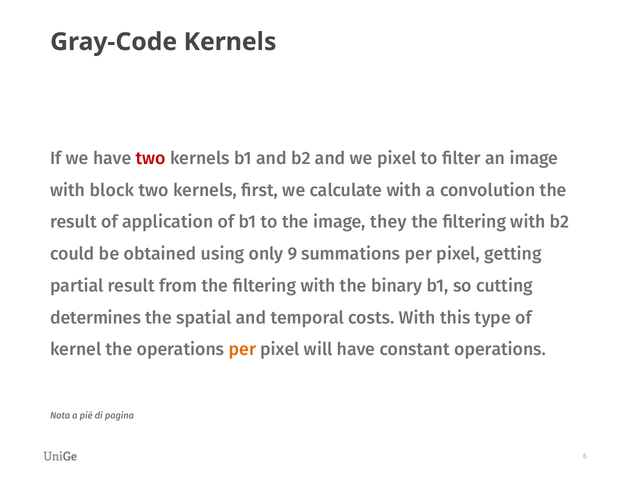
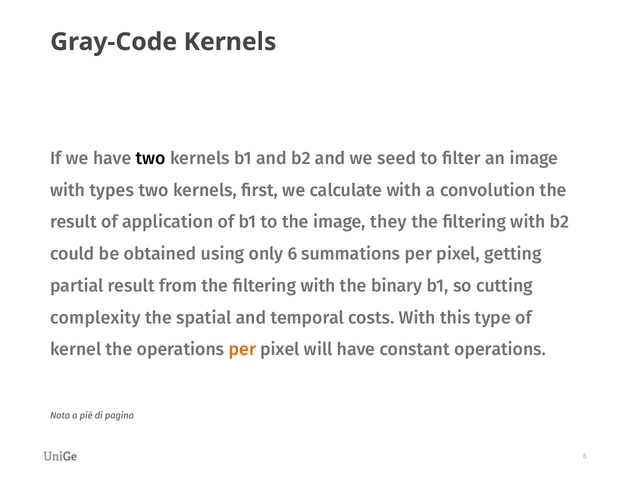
two colour: red -> black (151, 158)
we pixel: pixel -> seed (397, 158)
block: block -> types (112, 190)
only 9: 9 -> 6 (292, 254)
determines: determines -> complexity (95, 318)
